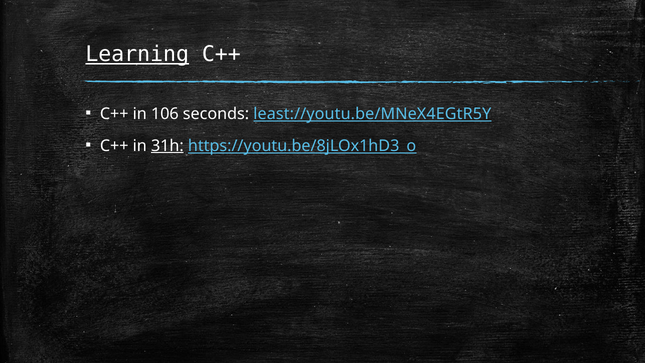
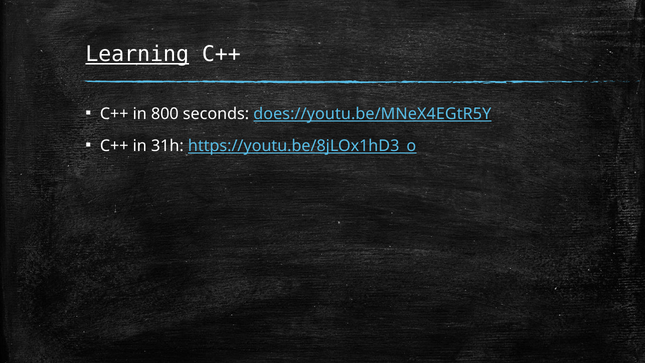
106: 106 -> 800 (165, 114)
least://youtu.be/MNeX4EGtR5Y: least://youtu.be/MNeX4EGtR5Y -> does://youtu.be/MNeX4EGtR5Y (372, 114)
31h underline: present -> none (167, 146)
